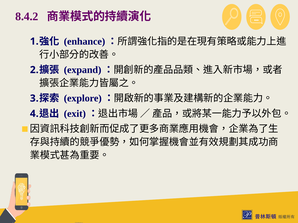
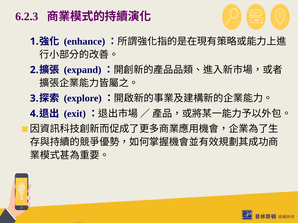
8.4.2: 8.4.2 -> 6.2.3 (27, 16)
